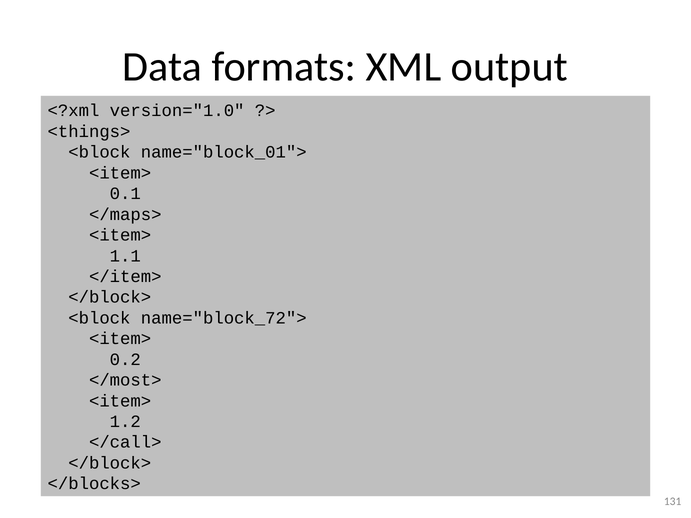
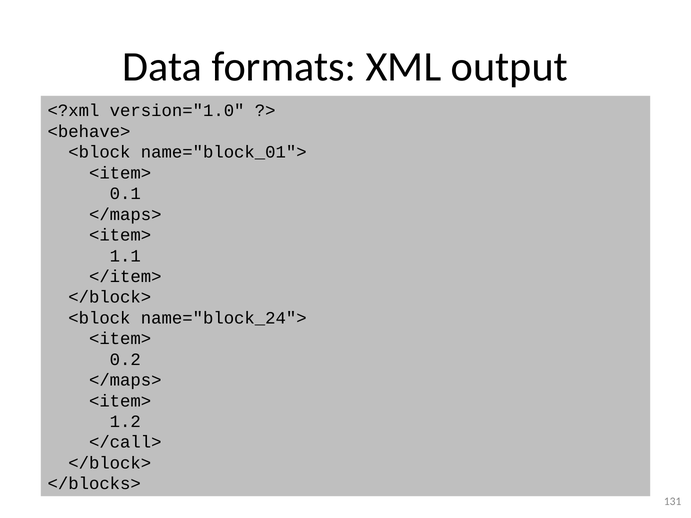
<things>: <things> -> <behave> (89, 132)
name="block_72">: name="block_72"> -> name="block_24"> (224, 318)
</most>: </most> -> </maps> (125, 380)
